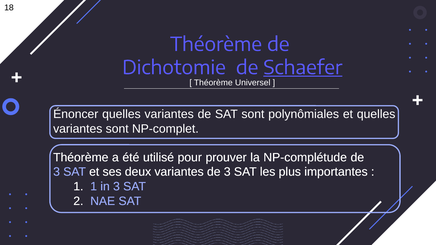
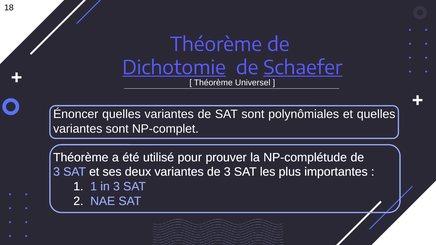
Dichotomie underline: none -> present (174, 68)
